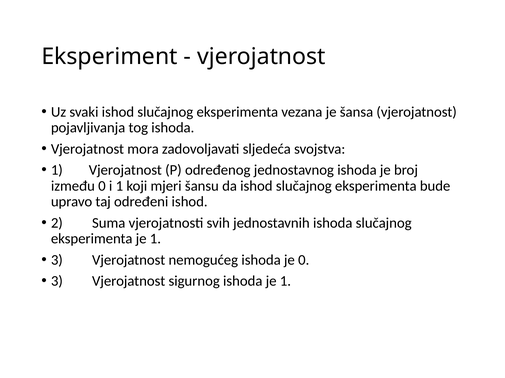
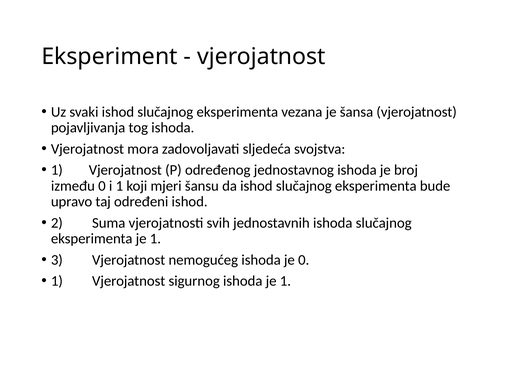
3: 3 -> 1 (57, 282)
